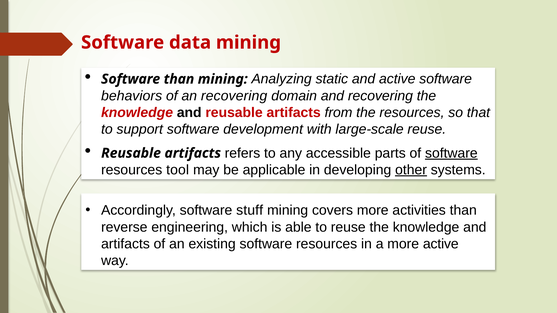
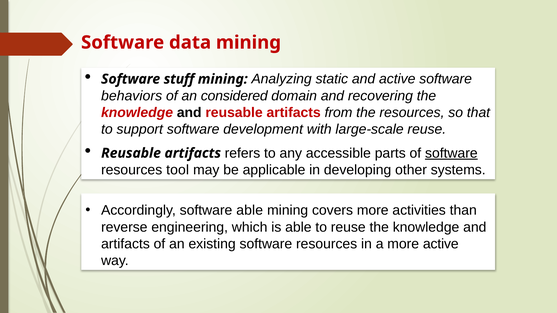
Software than: than -> stuff (179, 79)
an recovering: recovering -> considered (234, 96)
other underline: present -> none (411, 170)
software stuff: stuff -> able (250, 211)
